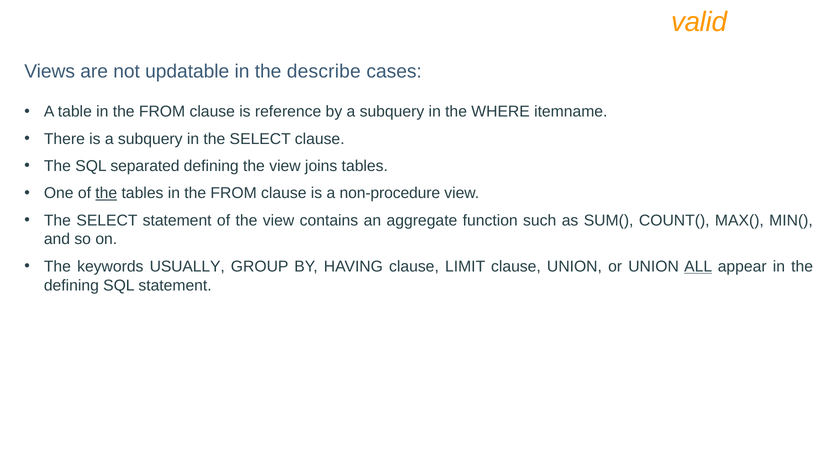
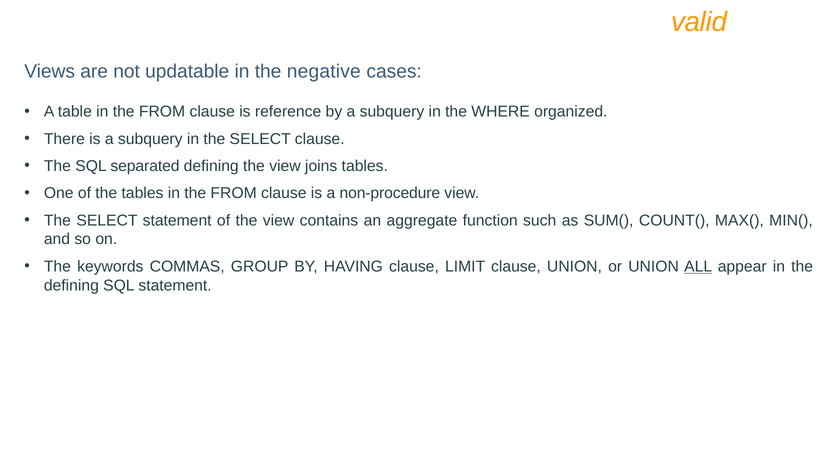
describe: describe -> negative (324, 71)
itemname: itemname -> organized (571, 112)
the underline: present -> none (106, 193)
USUALLY: USUALLY -> COMMAS (187, 267)
